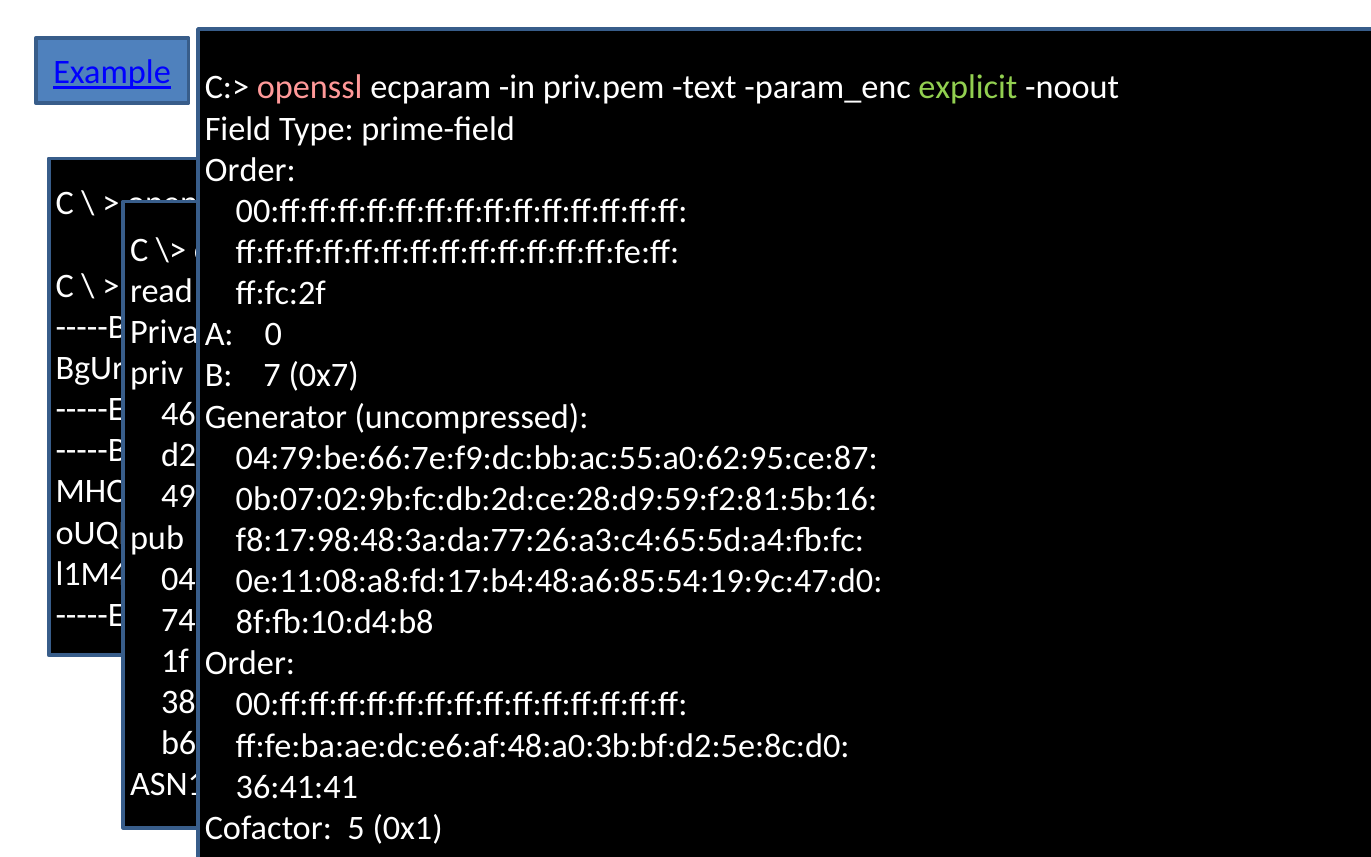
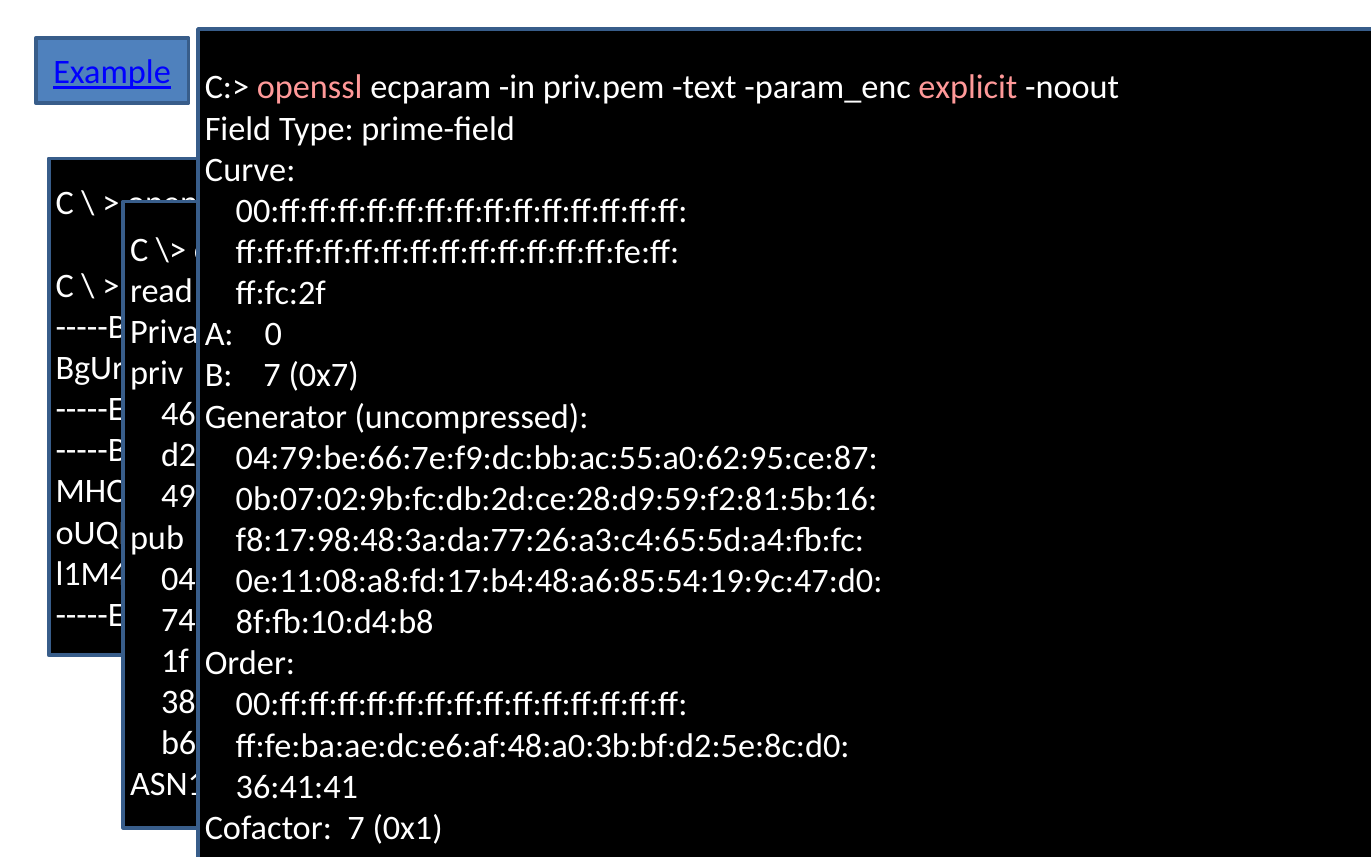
explicit colour: light green -> pink (968, 88)
Order: Order -> Curve (250, 170)
Cofactor 5: 5 -> 7 (356, 828)
